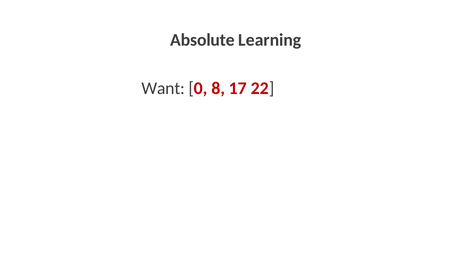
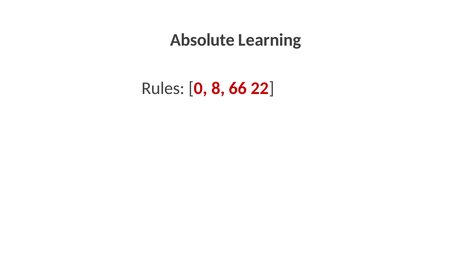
Want: Want -> Rules (163, 88)
17: 17 -> 66 (238, 88)
